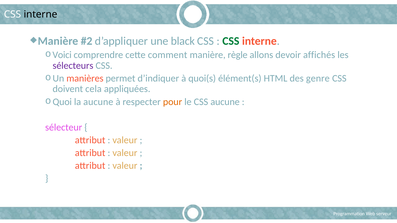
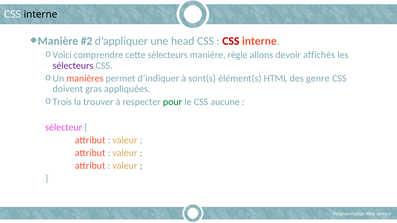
black: black -> head (183, 41)
CSS colour: green -> red (231, 41)
cette comment: comment -> sélecteurs (168, 55)
quoi(s: quoi(s -> sont(s (202, 78)
cela: cela -> gras (94, 89)
Quoi: Quoi -> Trois (62, 102)
la aucune: aucune -> trouver (98, 102)
pour colour: orange -> green (173, 102)
